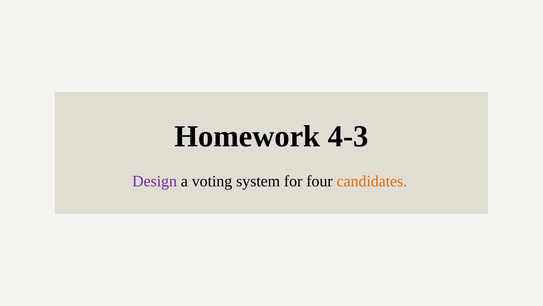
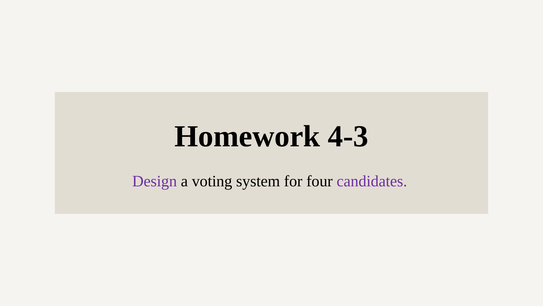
candidates colour: orange -> purple (372, 181)
